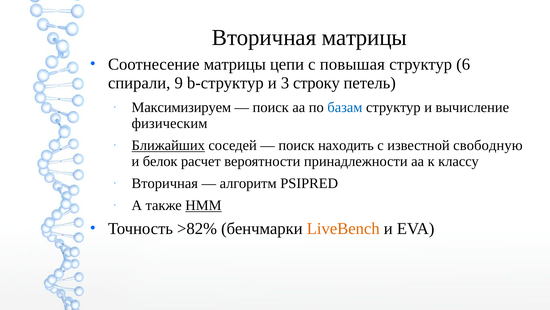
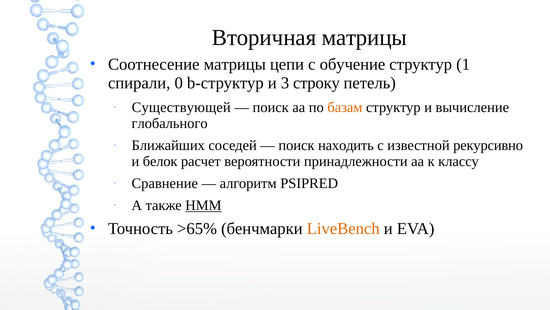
повышая: повышая -> обучение (352, 64)
6: 6 -> 1 (463, 64)
9: 9 -> 0 (179, 83)
Максимизируем: Максимизируем -> Существующей (181, 107)
базам colour: blue -> orange (345, 107)
физическим: физическим -> глобального (170, 123)
Ближайших underline: present -> none (168, 145)
свободную: свободную -> рекурсивно (488, 145)
Вторичная: Вторичная -> Сравнение (165, 183)
>82%: >82% -> >65% (197, 228)
